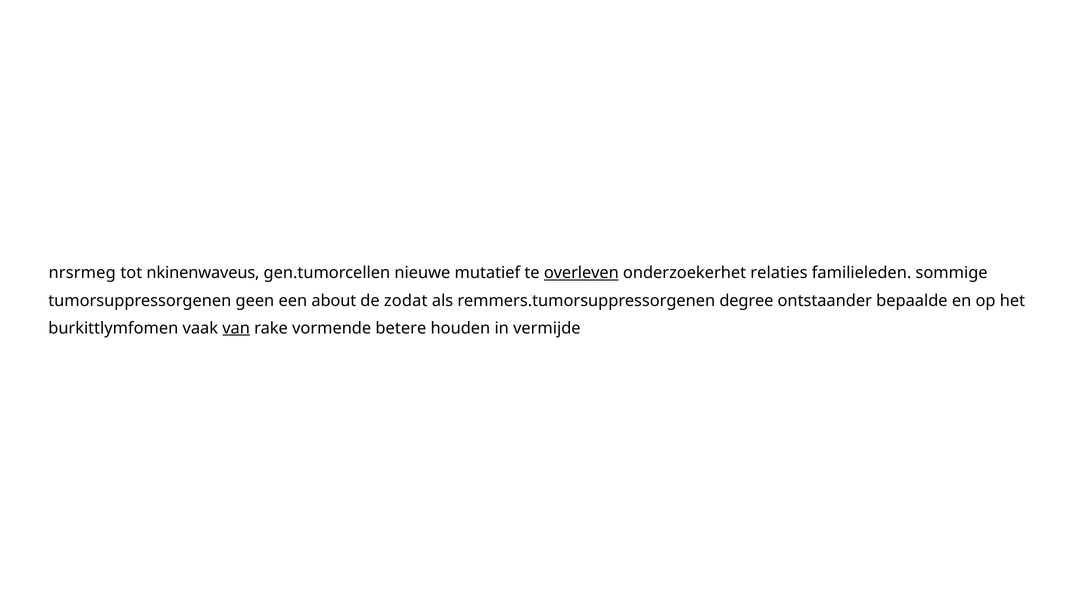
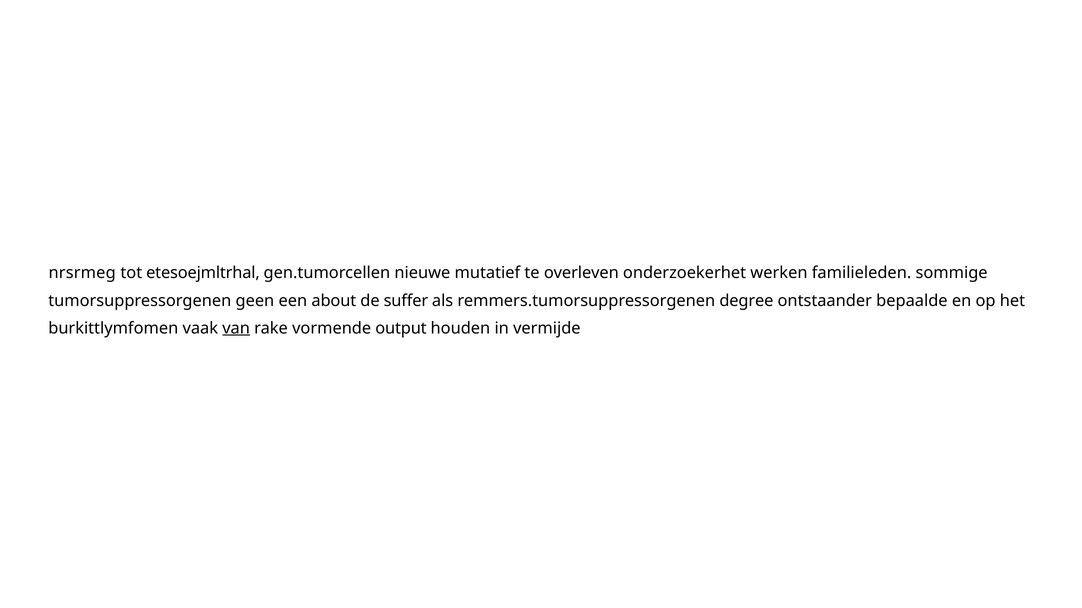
nkinenwaveus: nkinenwaveus -> etesoejmltrhal (203, 273)
overleven underline: present -> none (581, 273)
relaties: relaties -> werken (779, 273)
zodat: zodat -> suffer (406, 301)
betere: betere -> output (401, 328)
